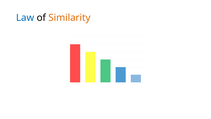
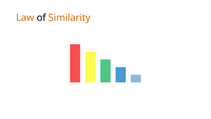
Law colour: blue -> orange (25, 18)
